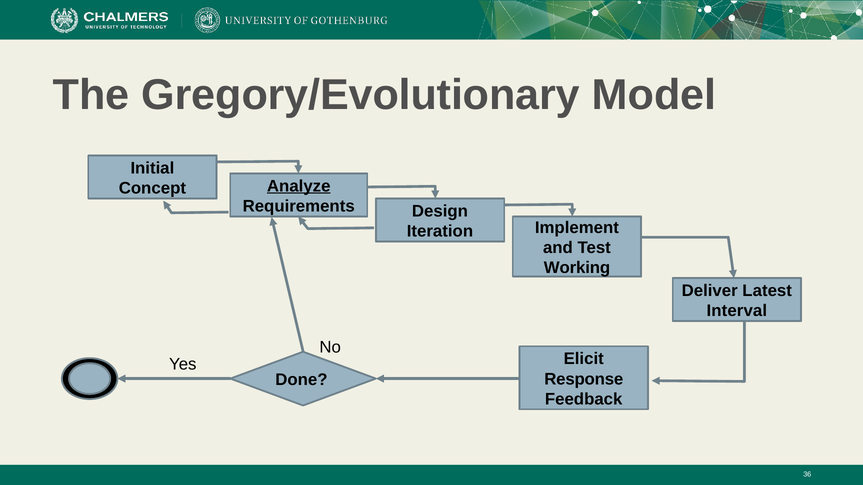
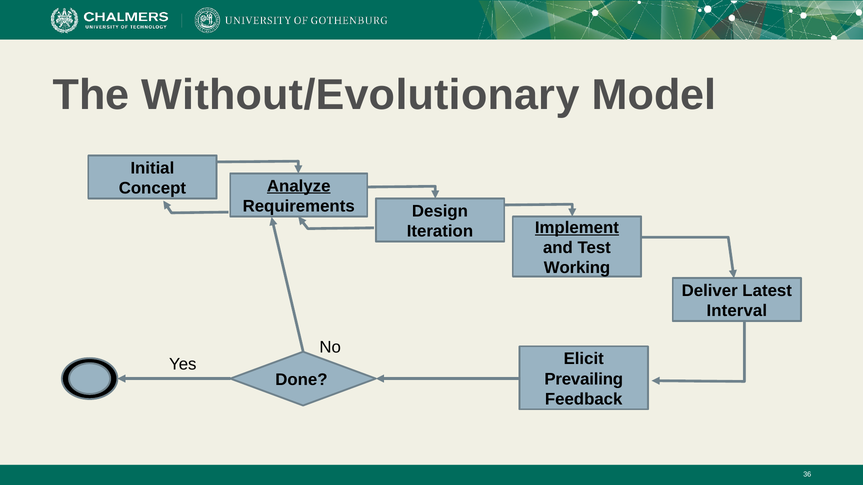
Gregory/Evolutionary: Gregory/Evolutionary -> Without/Evolutionary (360, 95)
Implement underline: none -> present (577, 228)
Response: Response -> Prevailing (584, 379)
